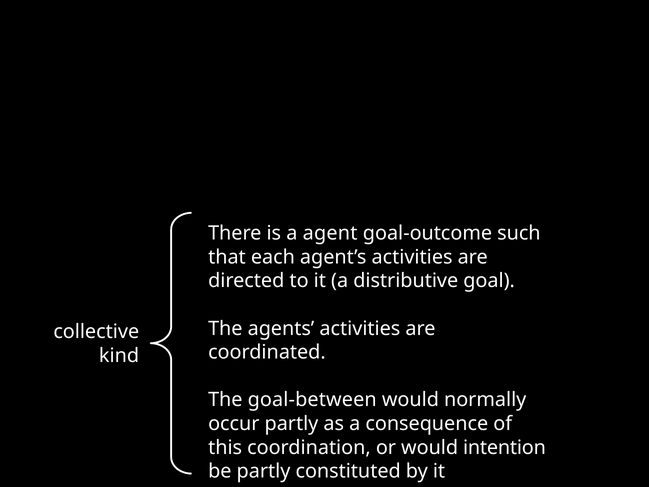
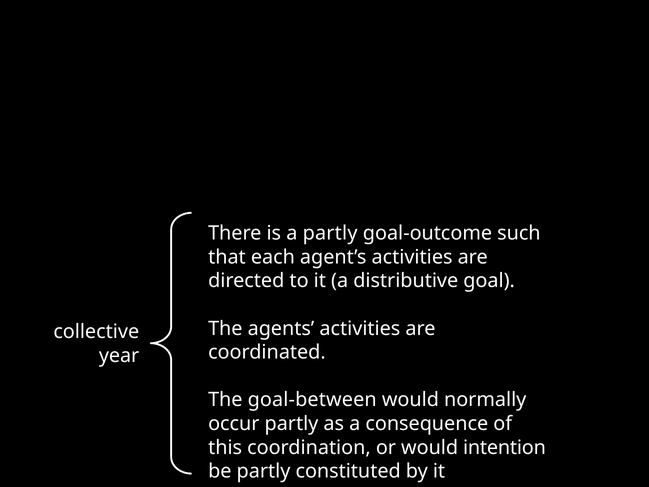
a agent: agent -> partly (330, 233)
kind: kind -> year (119, 355)
